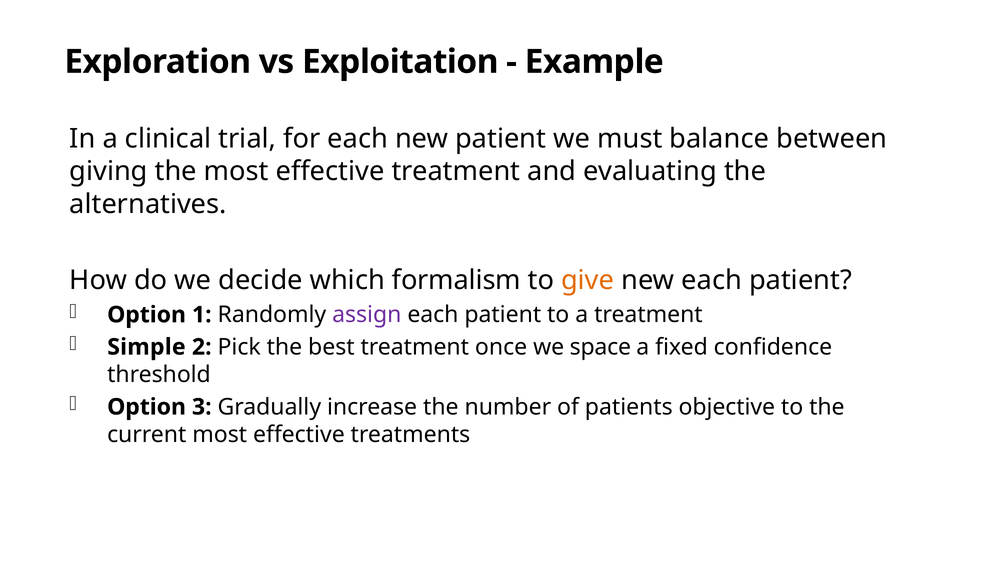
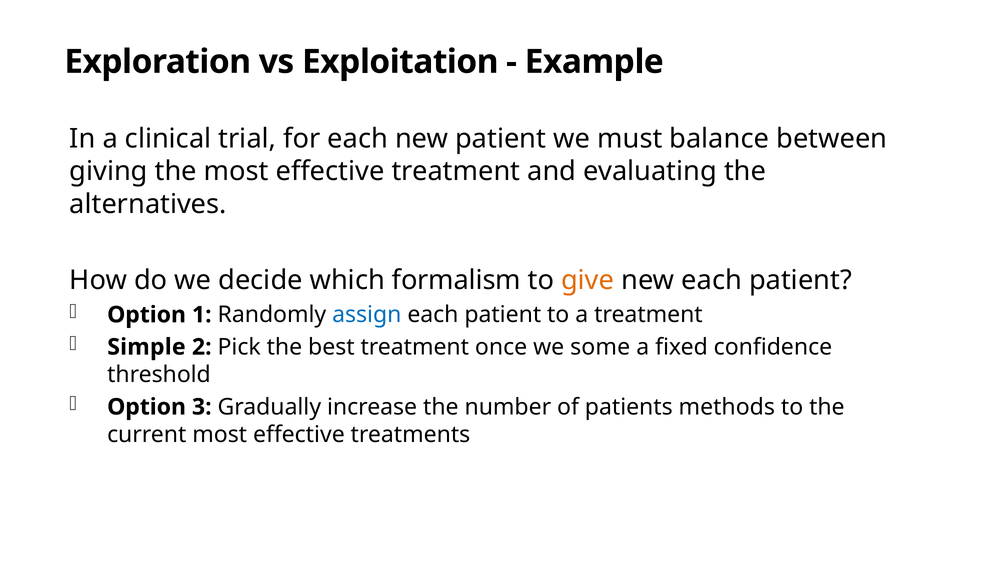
assign colour: purple -> blue (367, 315)
space: space -> some (600, 347)
objective: objective -> methods (727, 407)
